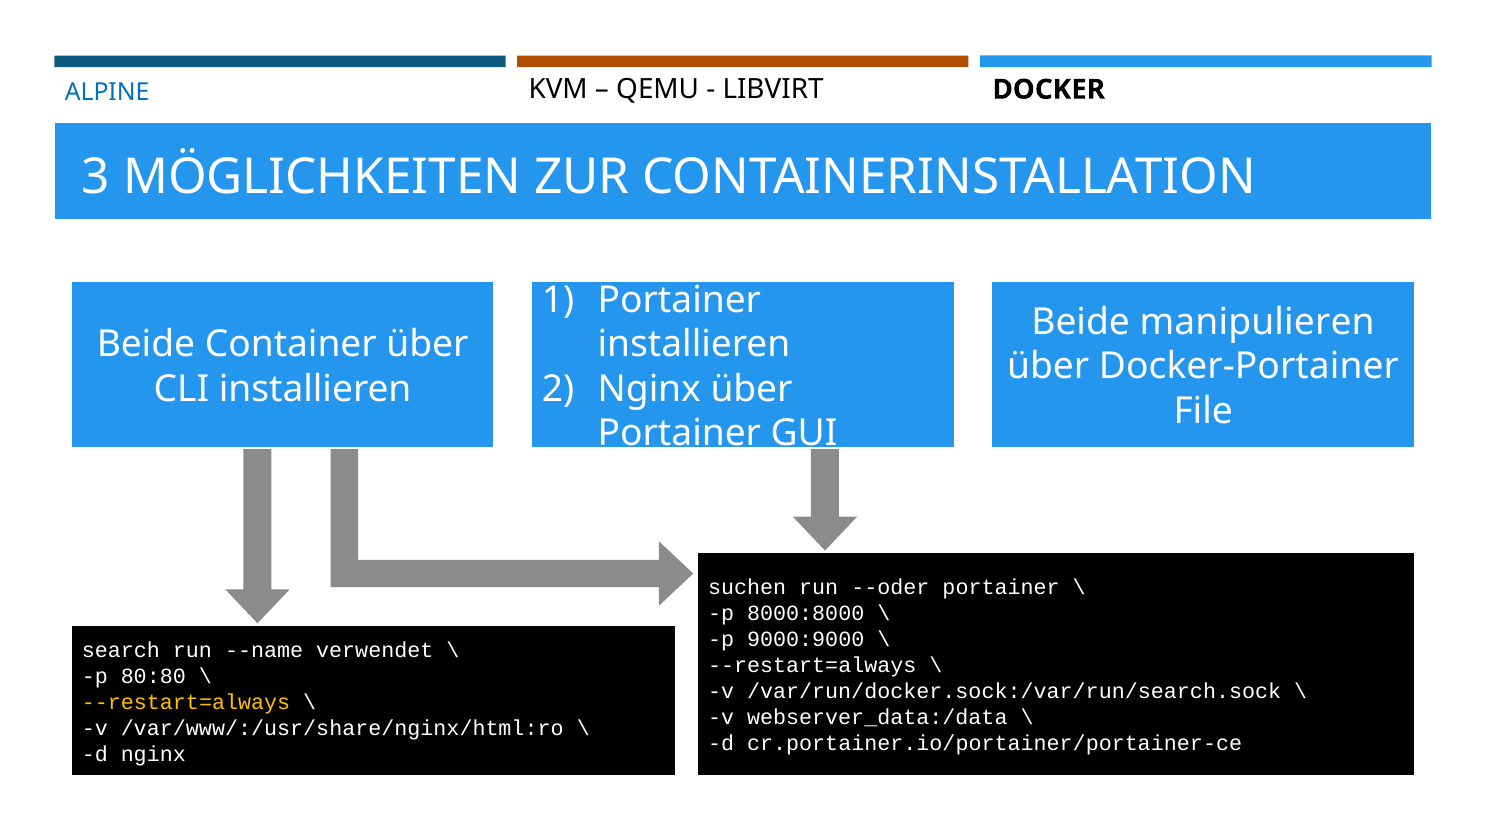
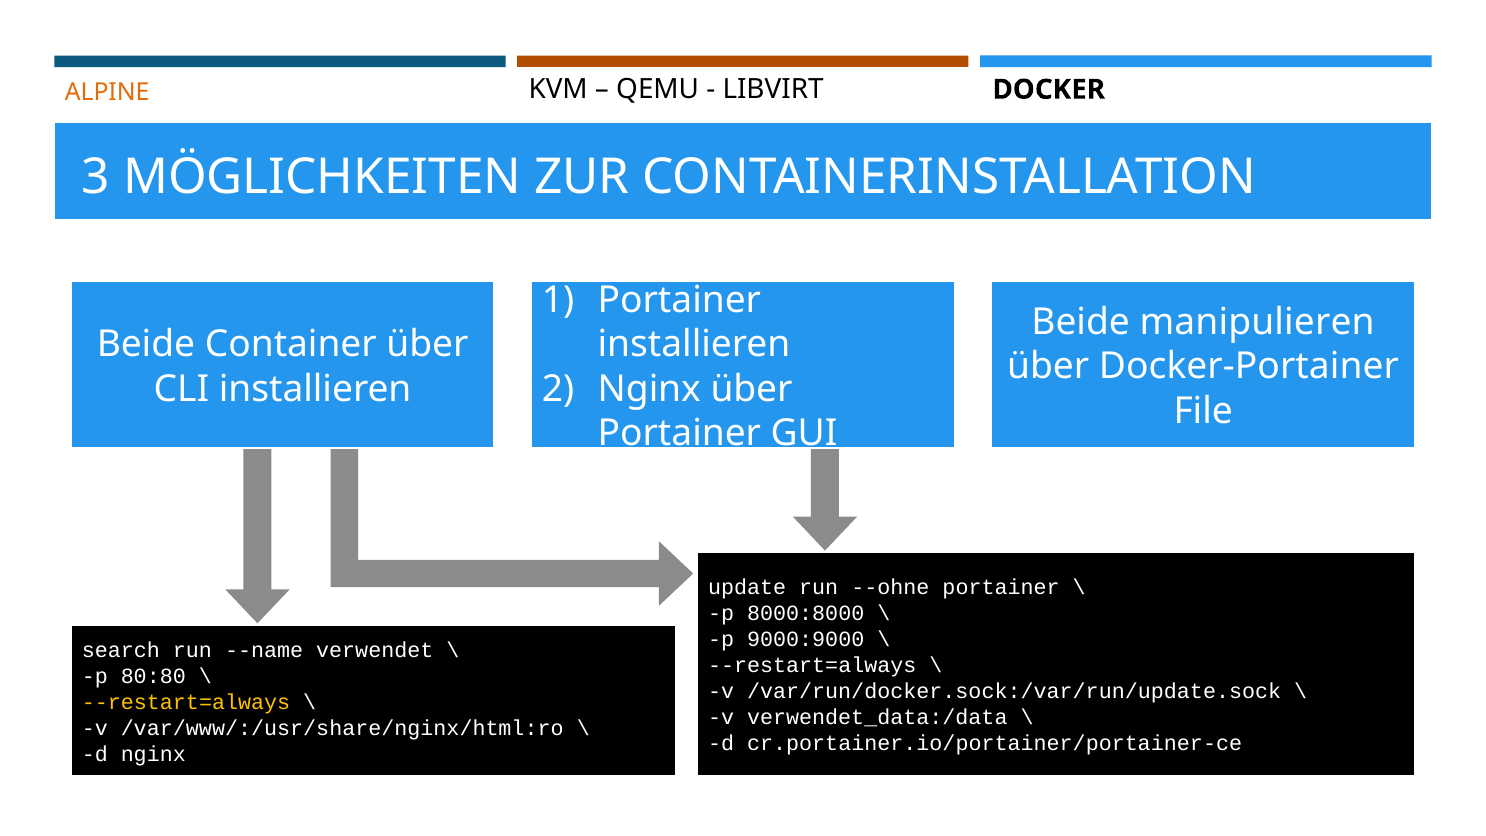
ALPINE colour: blue -> orange (107, 92)
suchen: suchen -> update (747, 588)
--oder: --oder -> --ohne (890, 588)
/var/run/docker.sock:/var/run/search.sock: /var/run/docker.sock:/var/run/search.sock -> /var/run/docker.sock:/var/run/update.sock (1014, 692)
webserver_data:/data: webserver_data:/data -> verwendet_data:/data (877, 718)
